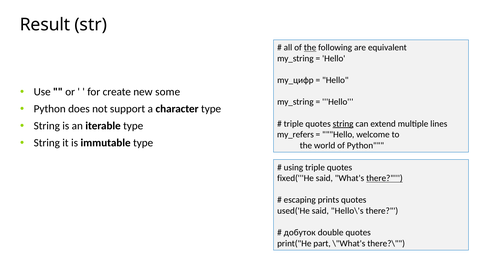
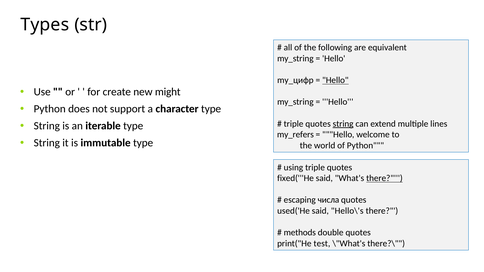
Result: Result -> Types (45, 25)
the underline: present -> none (310, 48)
Hello underline: none -> present (335, 80)
some: some -> might (168, 92)
prints: prints -> числа (328, 200)
добуток: добуток -> methods (300, 233)
part: part -> test (322, 244)
